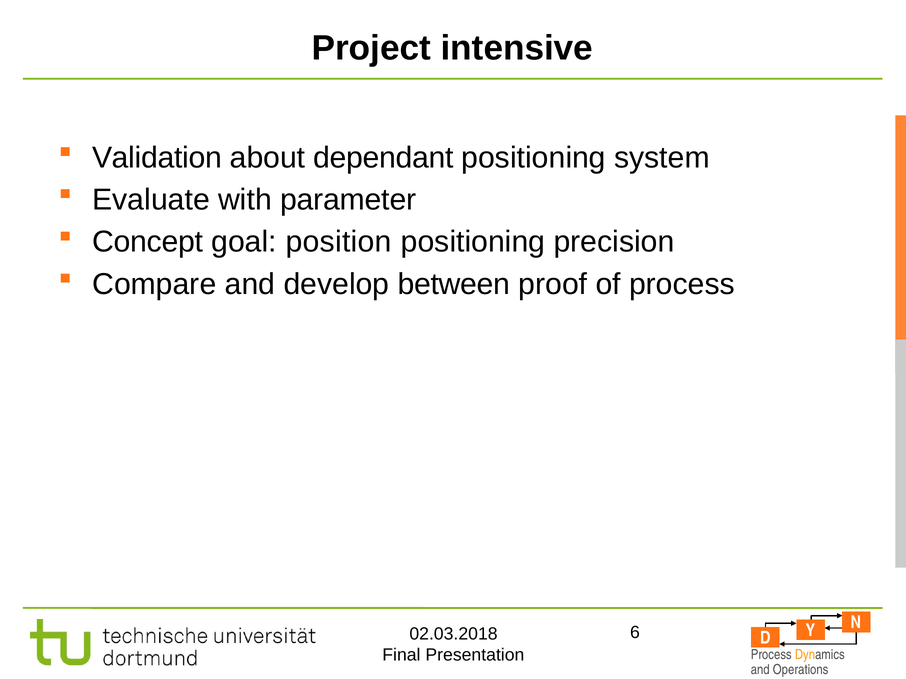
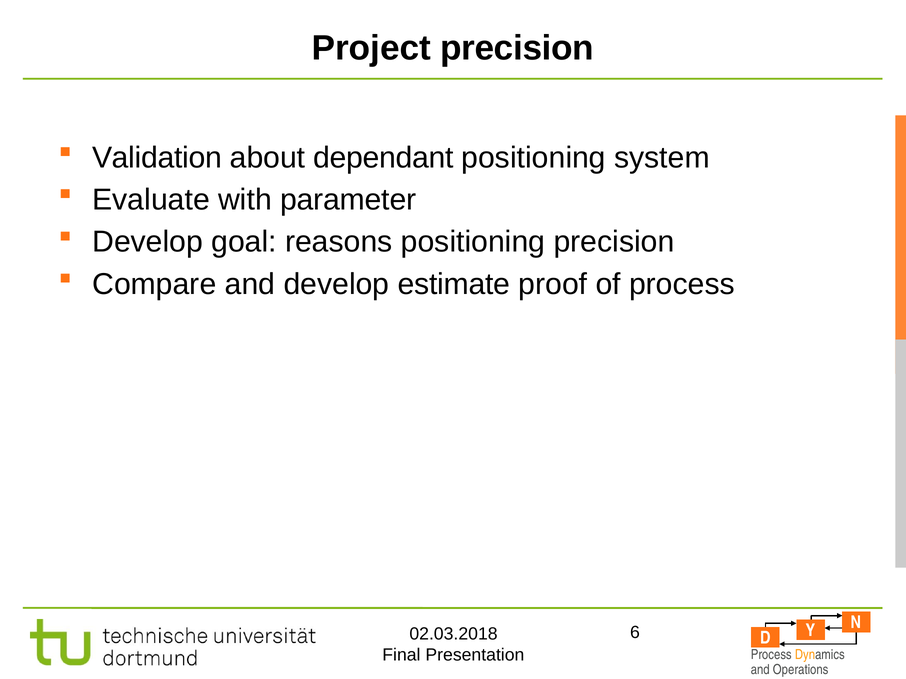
Project intensive: intensive -> precision (517, 48)
Concept: Concept -> Develop (148, 242)
position: position -> reasons (339, 242)
between: between -> estimate (454, 284)
